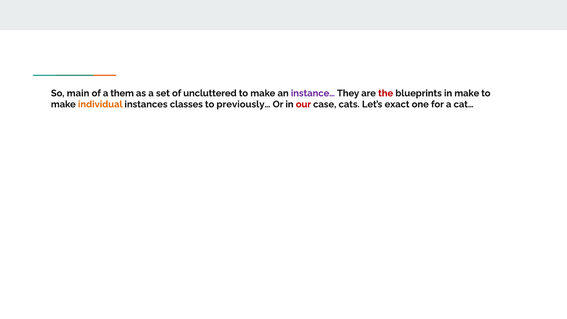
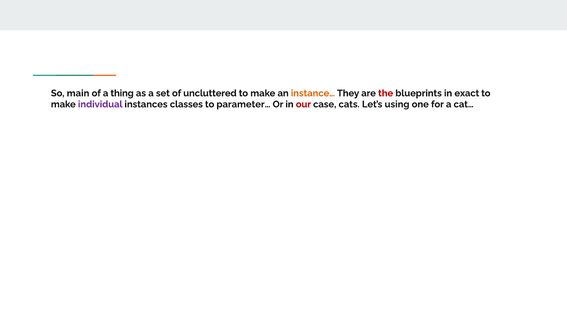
them: them -> thing (122, 93)
instance… colour: purple -> orange (313, 93)
in make: make -> exact (467, 93)
individual colour: orange -> purple (100, 104)
previously…: previously… -> parameter… (243, 104)
exact: exact -> using (397, 104)
